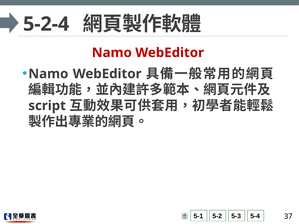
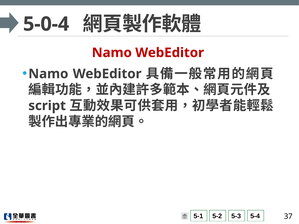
5-2-4: 5-2-4 -> 5-0-4 (46, 24)
